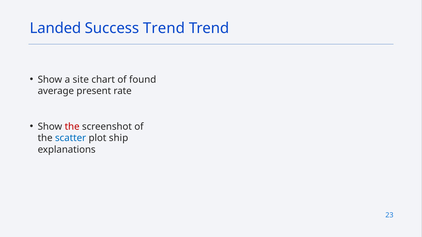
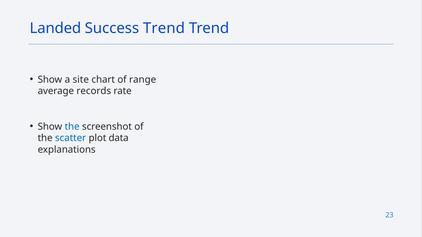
found: found -> range (143, 80)
present: present -> records (94, 91)
the colour: red -> blue (72, 127)
ship: ship -> data (119, 138)
